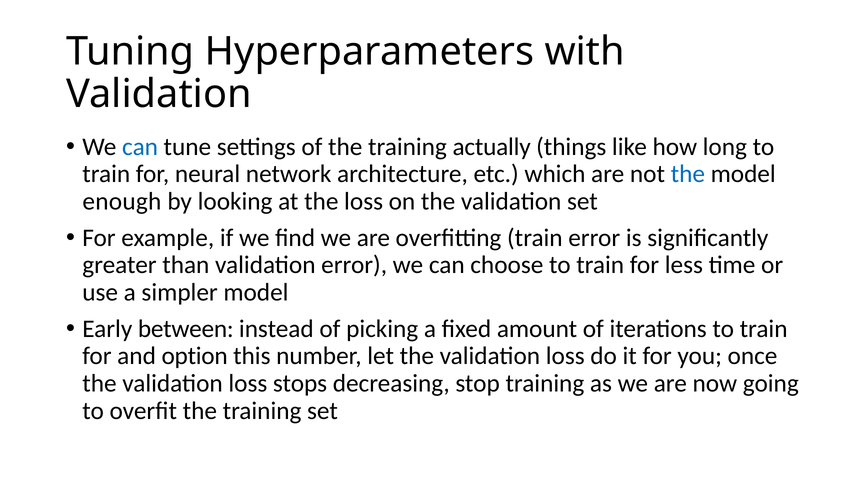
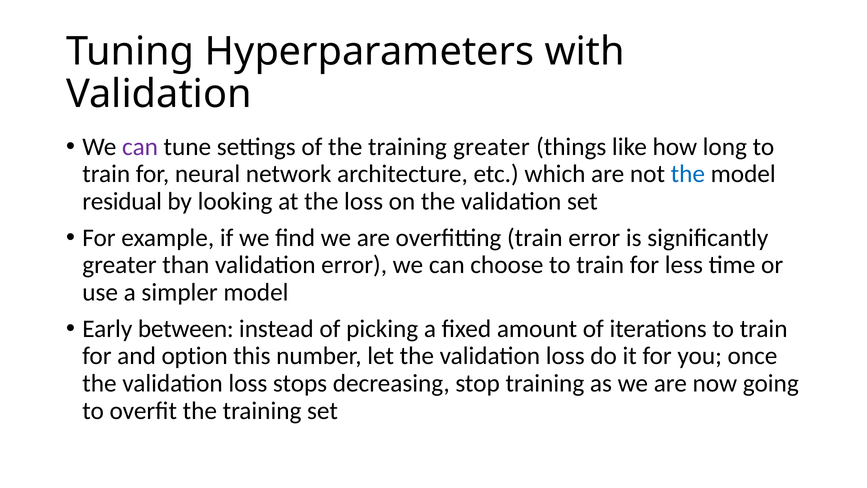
can colour: blue -> purple (140, 147)
training actually: actually -> greater (491, 147)
enough: enough -> residual (122, 201)
